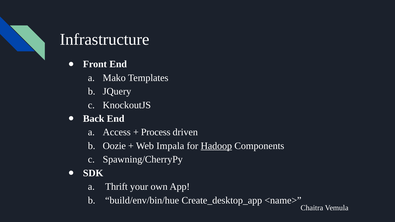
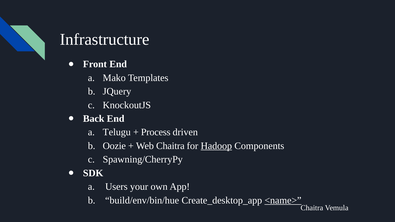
Access: Access -> Telugu (117, 132)
Web Impala: Impala -> Chaitra (170, 146)
Thrift: Thrift -> Users (116, 187)
<name> underline: none -> present (283, 200)
